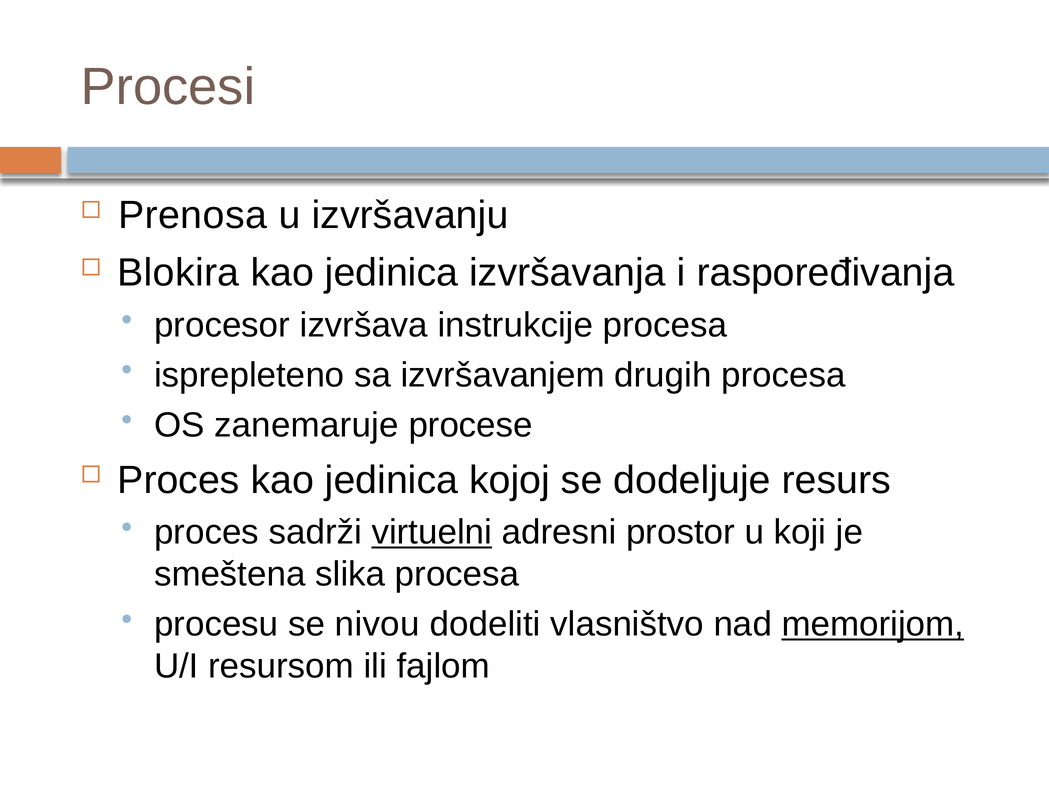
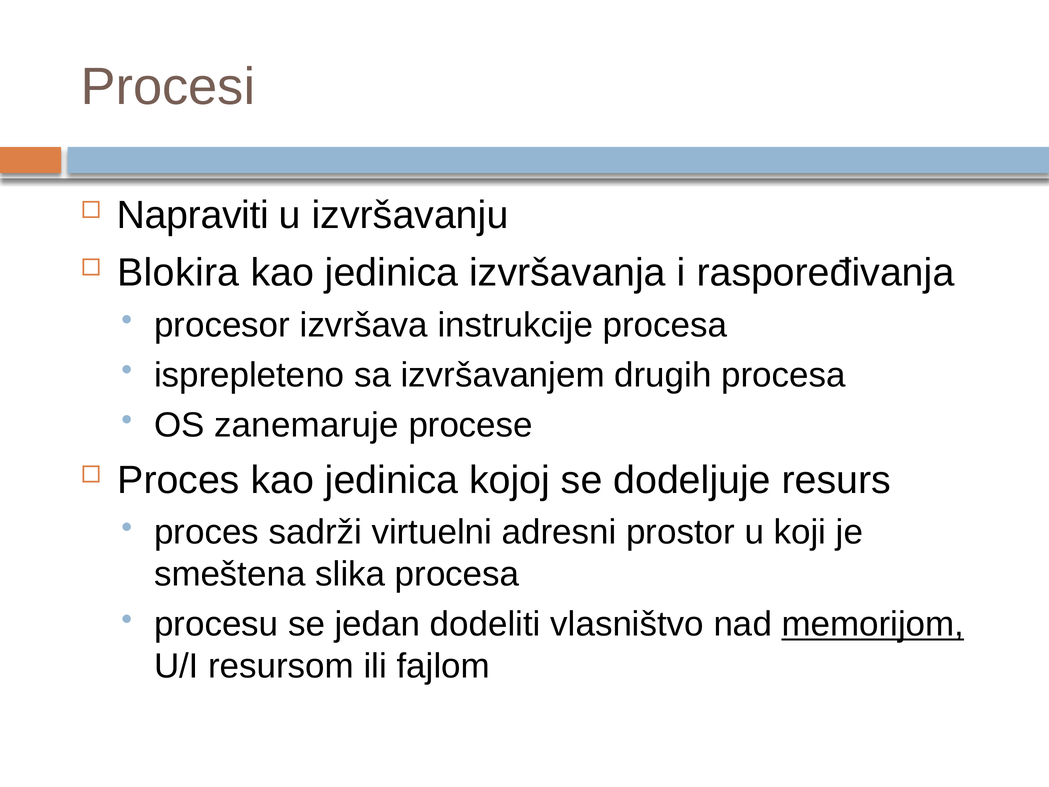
Prenosa: Prenosa -> Napraviti (193, 215)
virtuelni underline: present -> none (432, 532)
nivou: nivou -> jedan (377, 624)
